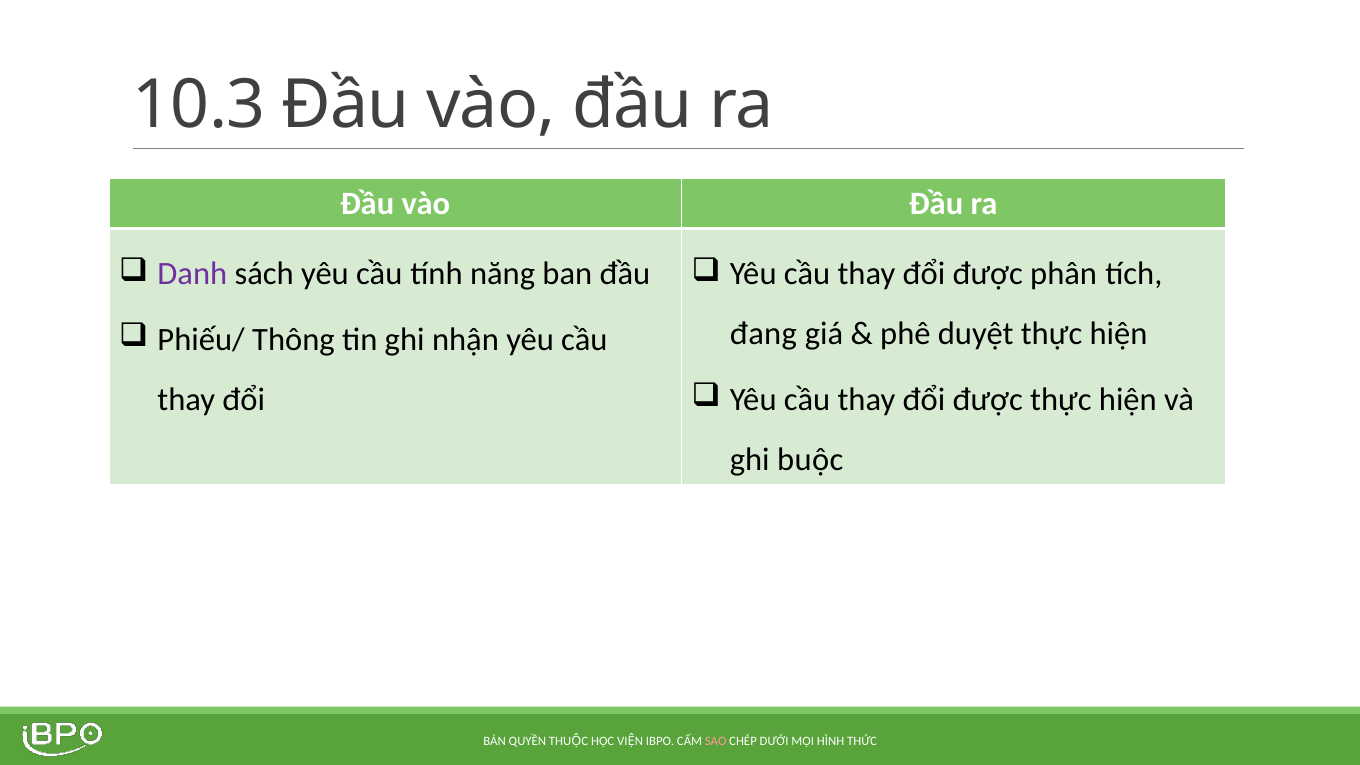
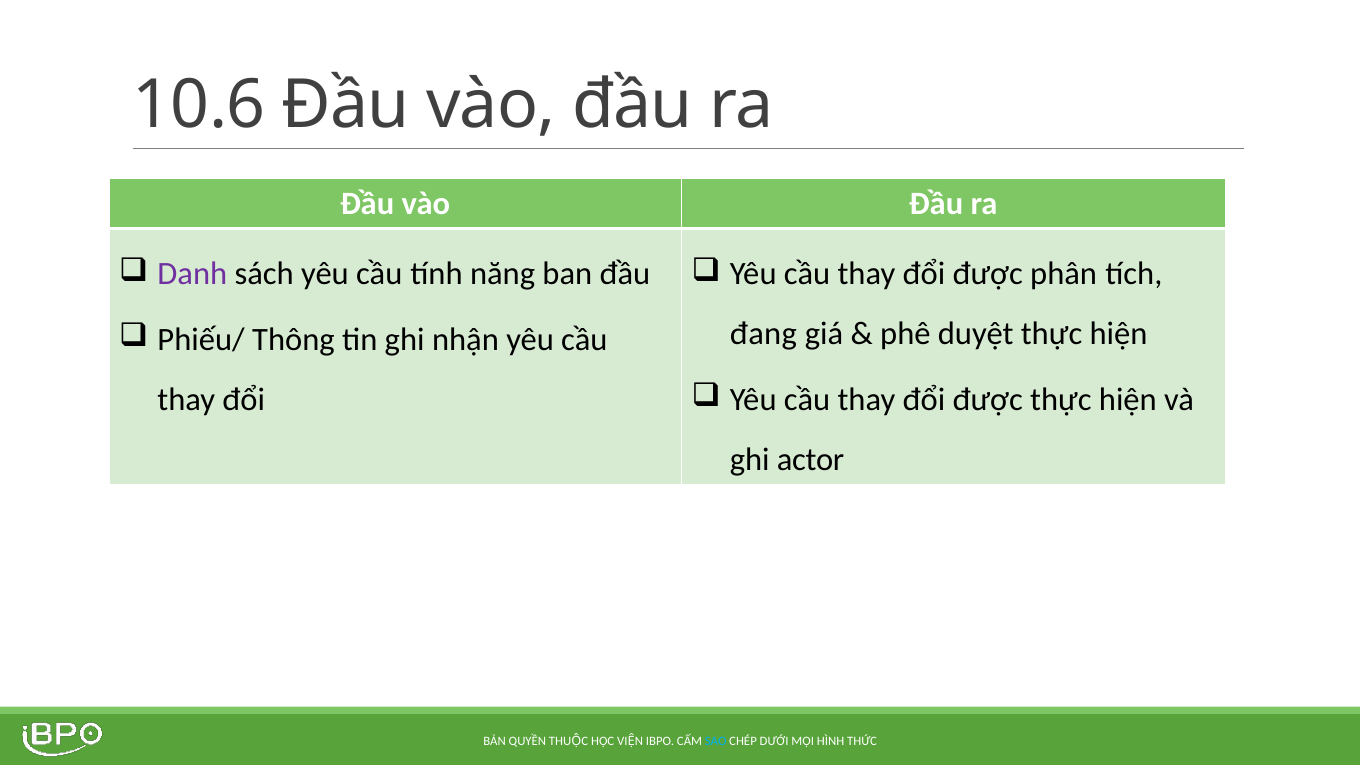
10.3: 10.3 -> 10.6 (199, 105)
buộc: buộc -> actor (811, 459)
SAO colour: pink -> light blue (716, 742)
